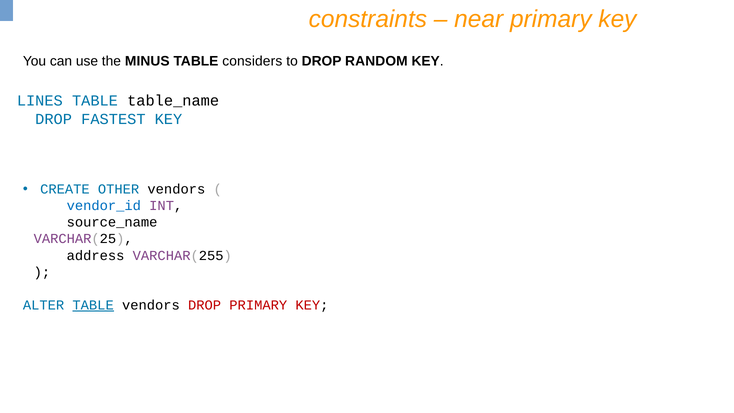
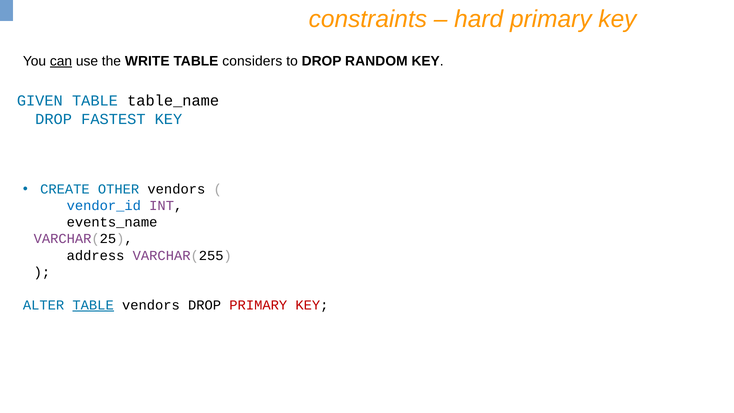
near: near -> hard (479, 19)
can underline: none -> present (61, 61)
MINUS: MINUS -> WRITE (147, 61)
LINES: LINES -> GIVEN (40, 101)
source_name: source_name -> events_name (112, 222)
DROP colour: red -> black (205, 305)
